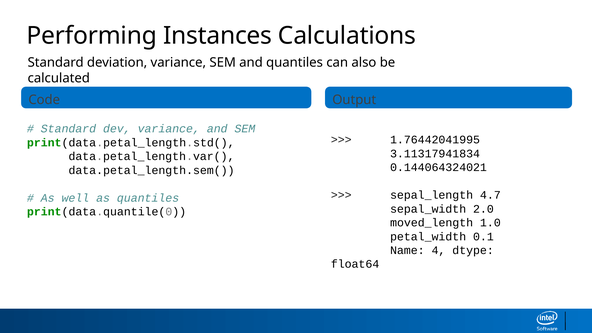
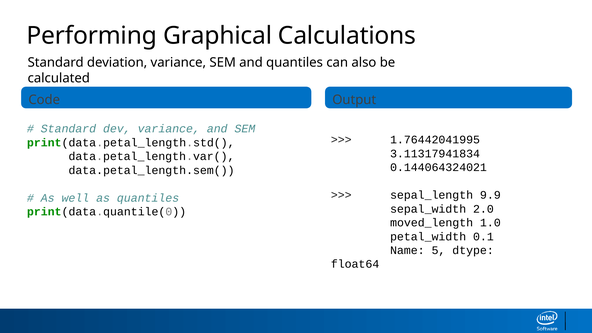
Instances: Instances -> Graphical (218, 36)
4.7: 4.7 -> 9.9 (490, 195)
4: 4 -> 5 (438, 250)
